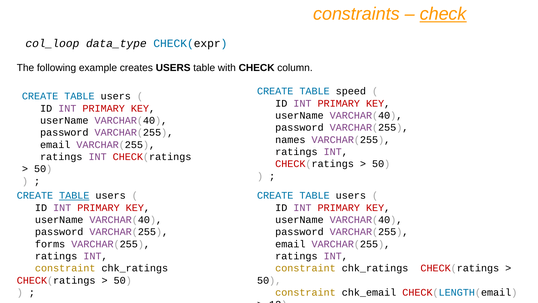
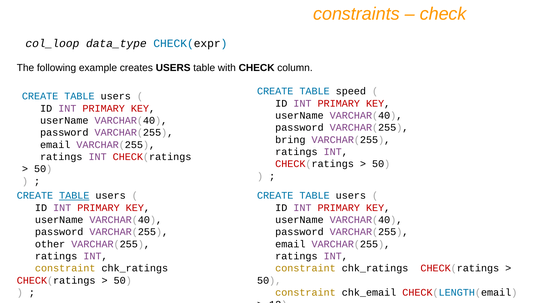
check underline: present -> none (443, 14)
names: names -> bring (290, 140)
forms: forms -> other (50, 244)
